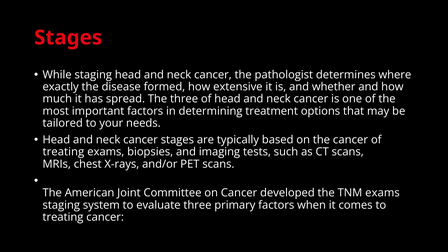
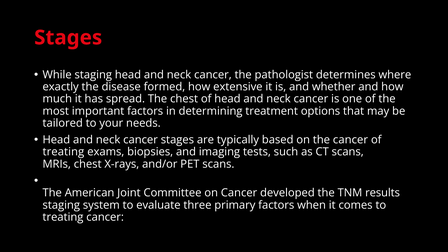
The three: three -> chest (184, 99)
TNM exams: exams -> results (383, 193)
